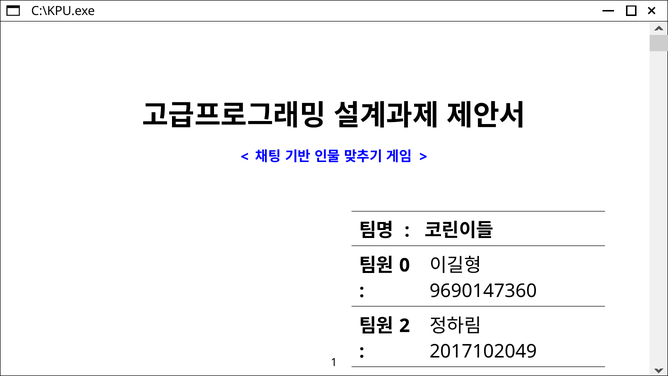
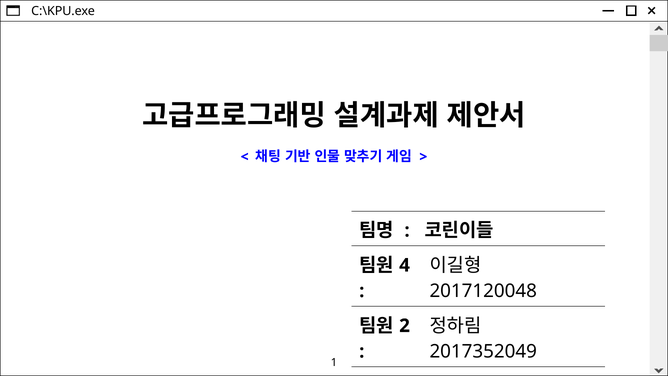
0: 0 -> 4 (405, 265)
9690147360: 9690147360 -> 2017120048 (483, 291)
2017102049: 2017102049 -> 2017352049 (483, 351)
